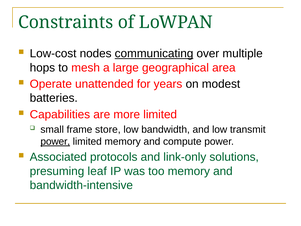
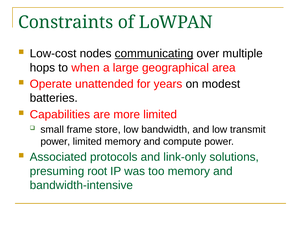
mesh: mesh -> when (86, 68)
power underline: present -> none (55, 141)
leaf: leaf -> root (97, 171)
